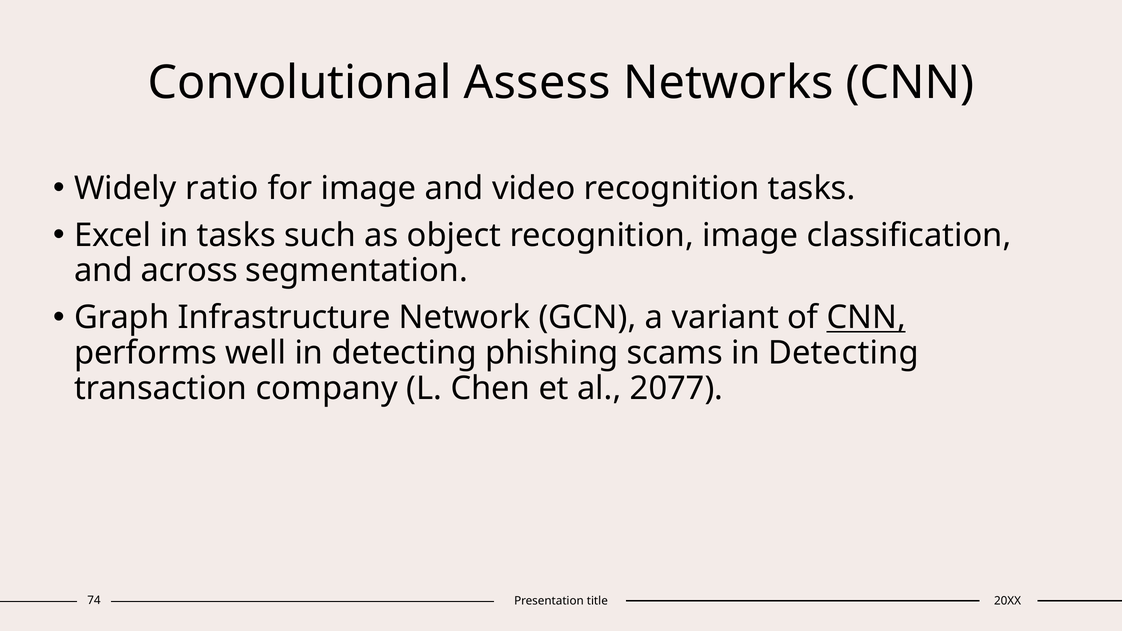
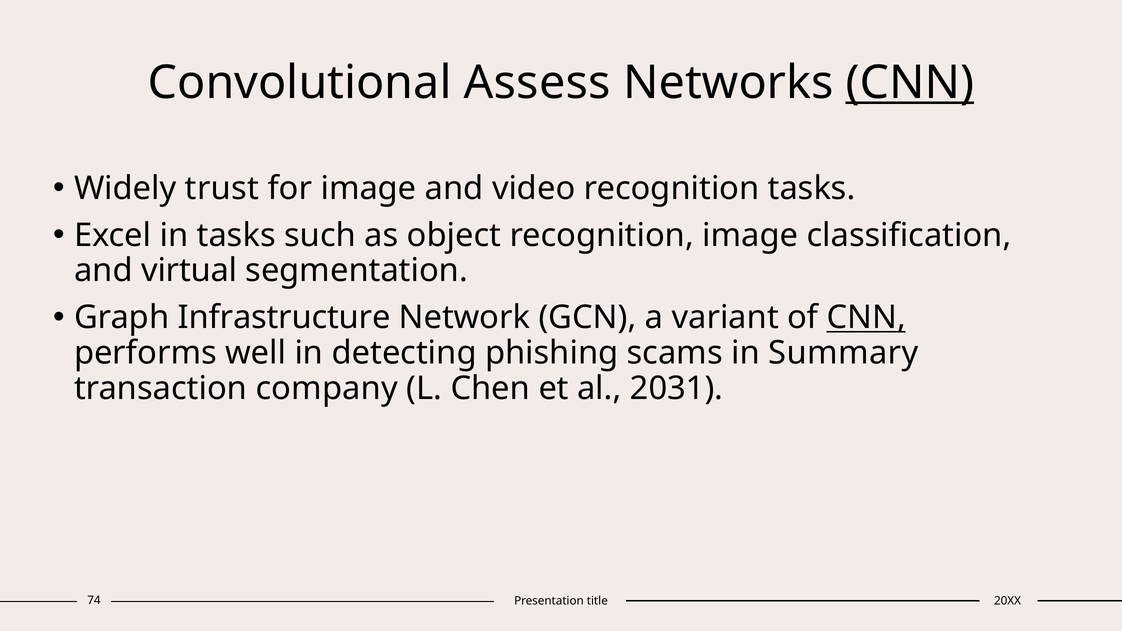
CNN underline: none -> present (910, 83)
ratio: ratio -> trust (222, 188)
across: across -> virtual (189, 271)
scams in Detecting: Detecting -> Summary (843, 353)
2077: 2077 -> 2031 (677, 388)
